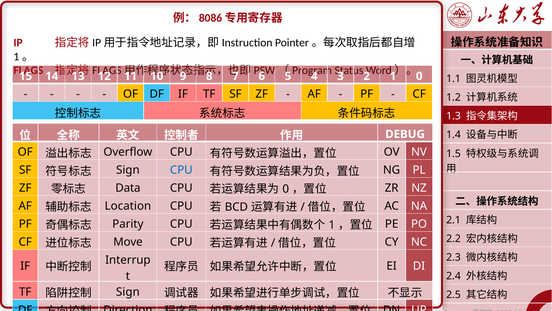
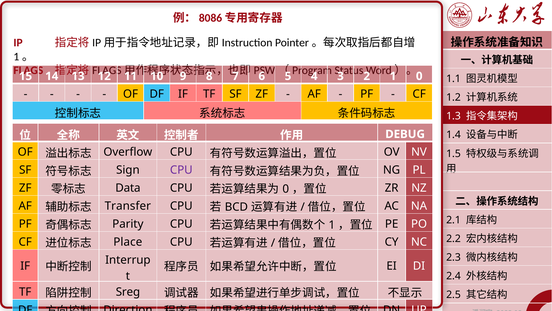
CPU colour: blue -> purple (181, 170)
Location: Location -> Transfer (128, 206)
Move: Move -> Place (128, 242)
Sign: Sign -> Sreg (128, 291)
